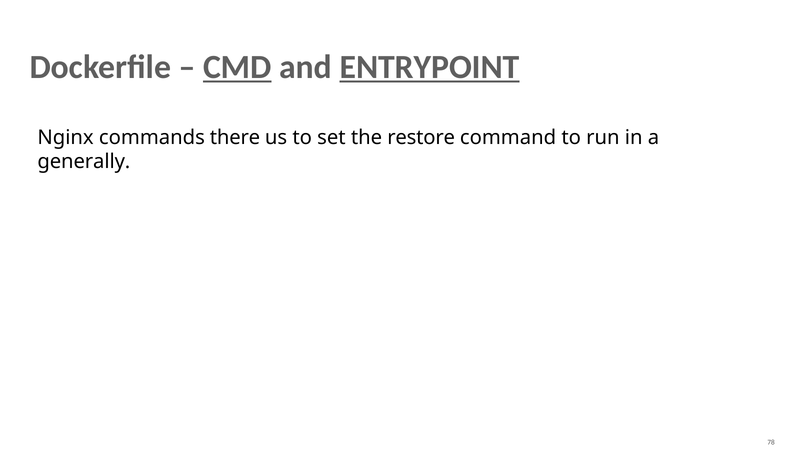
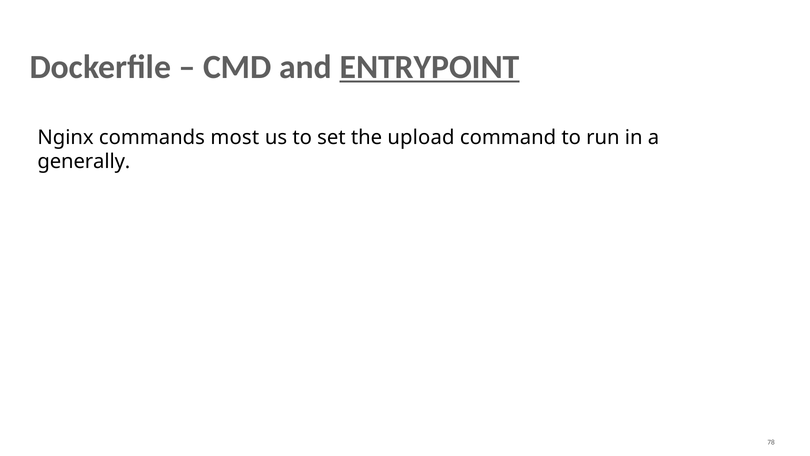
CMD underline: present -> none (237, 67)
there: there -> most (235, 137)
restore: restore -> upload (421, 137)
